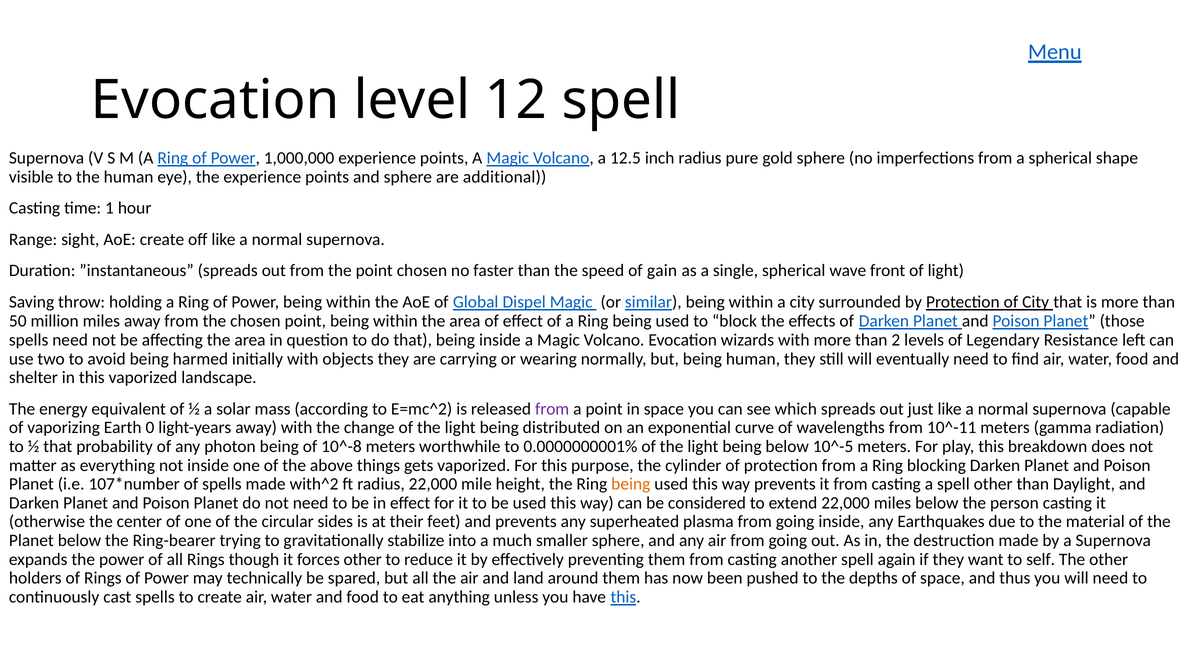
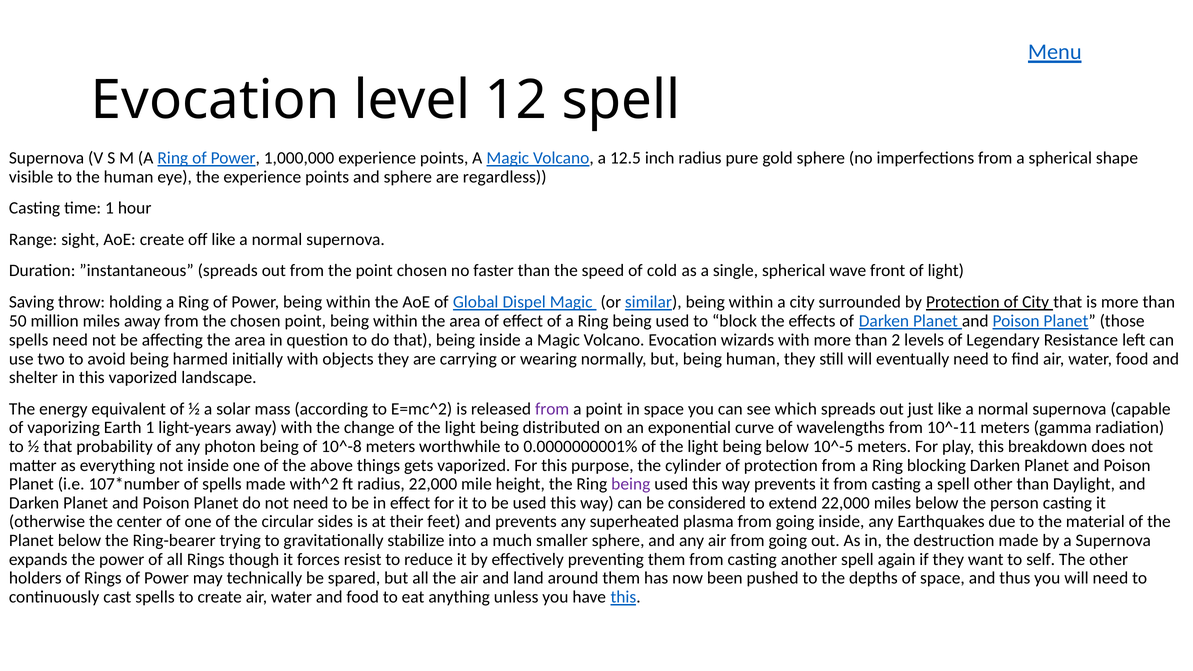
additional: additional -> regardless (505, 177)
gain: gain -> cold (662, 271)
Earth 0: 0 -> 1 (150, 428)
being colour: orange -> purple (631, 484)
forces other: other -> resist (363, 559)
